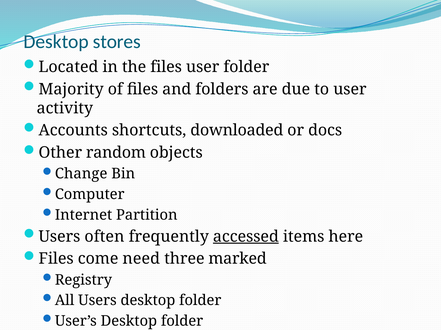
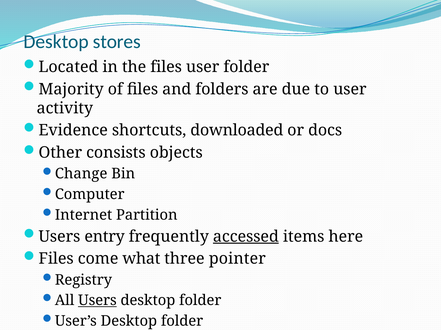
Accounts: Accounts -> Evidence (73, 131)
random: random -> consists (116, 153)
often: often -> entry (105, 237)
need: need -> what (141, 259)
marked: marked -> pointer (237, 259)
Users underline: none -> present (97, 301)
